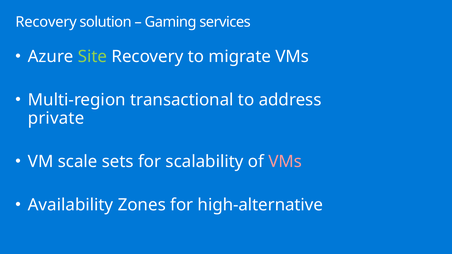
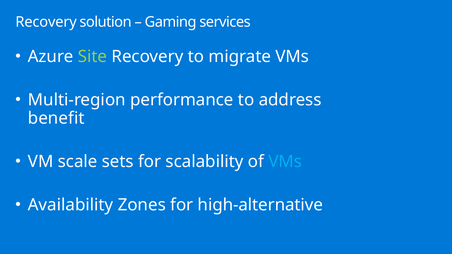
transactional: transactional -> performance (182, 100)
private: private -> benefit (56, 118)
VMs colour: pink -> light blue (285, 162)
